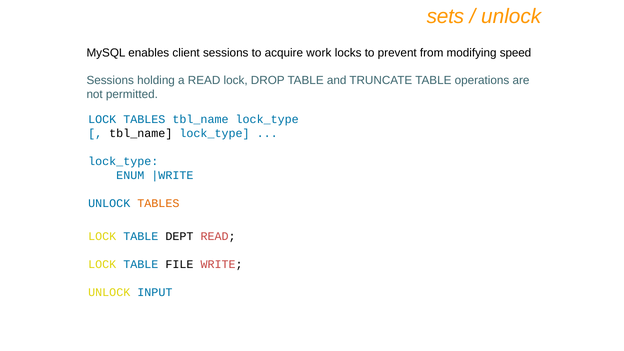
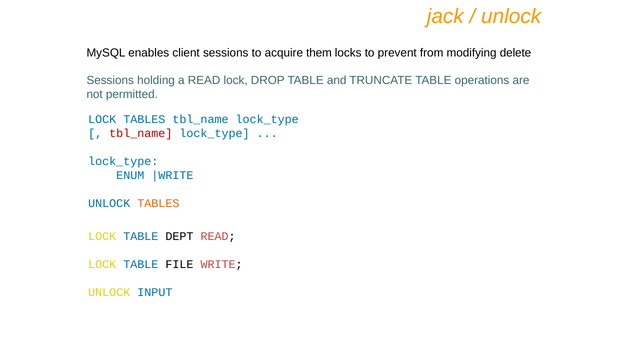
sets: sets -> jack (445, 16)
work: work -> them (319, 53)
speed: speed -> delete (515, 53)
tbl_name colour: black -> red (141, 133)
